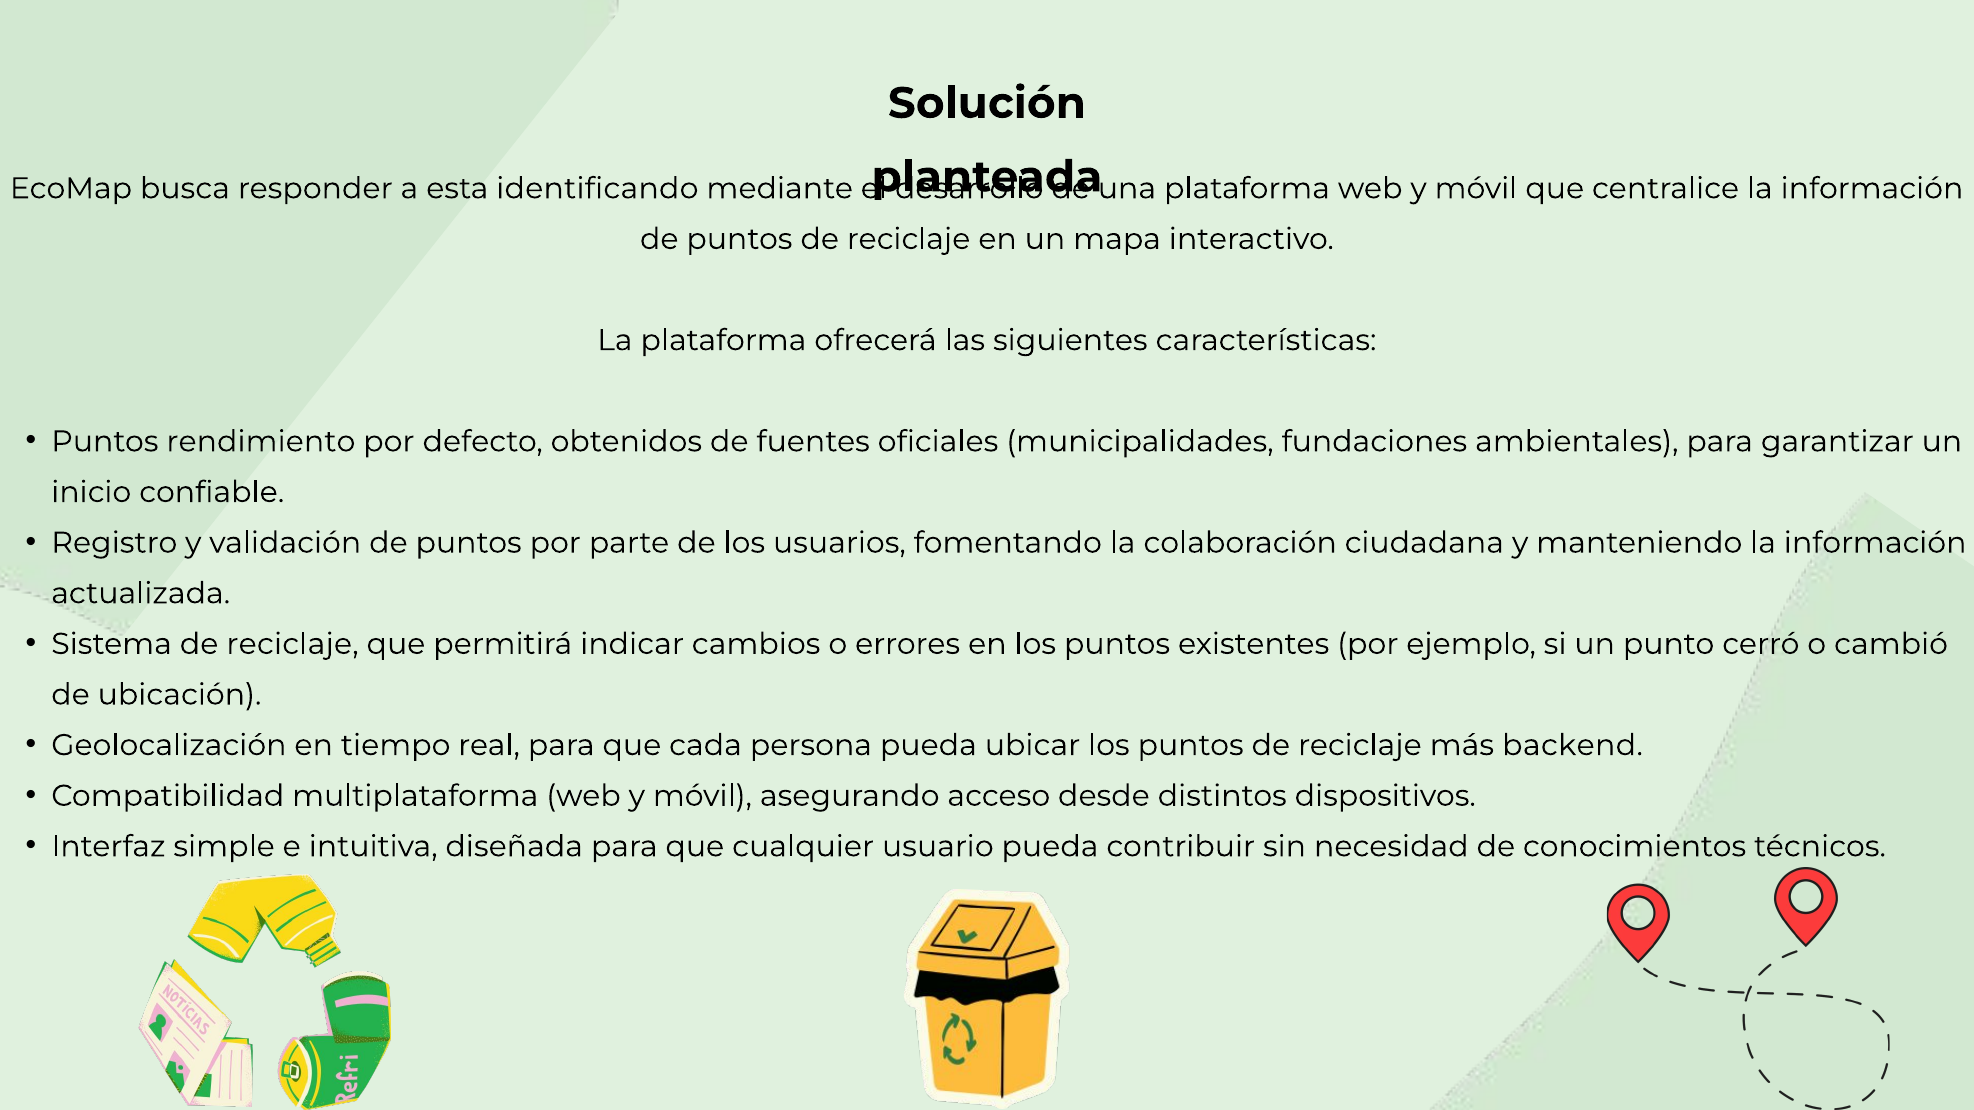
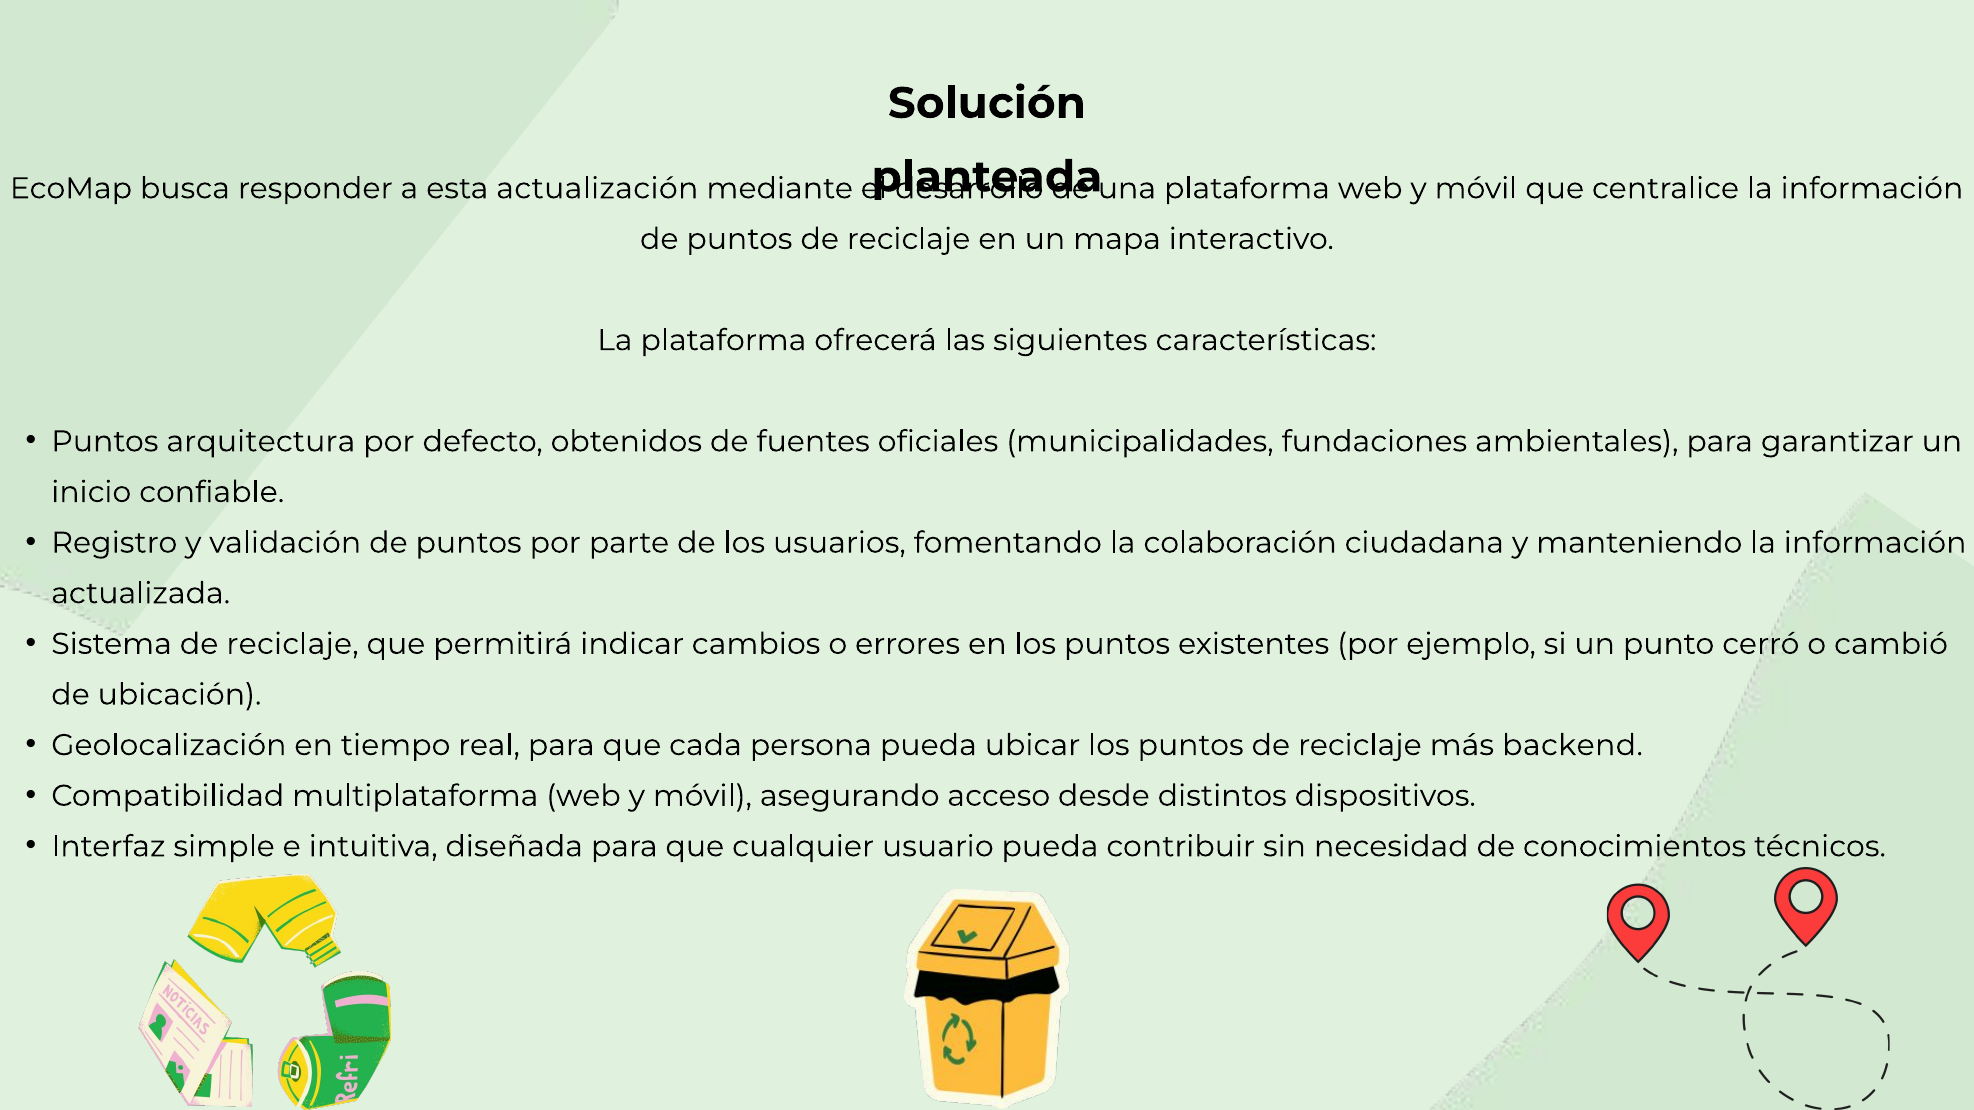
identificando: identificando -> actualización (597, 188)
rendimiento: rendimiento -> arquitectura (261, 442)
